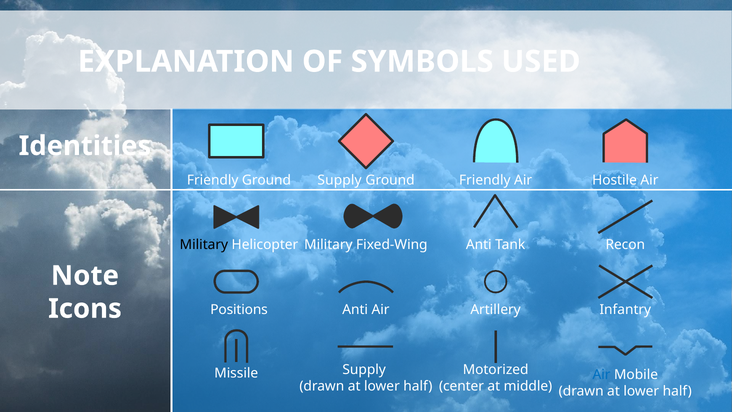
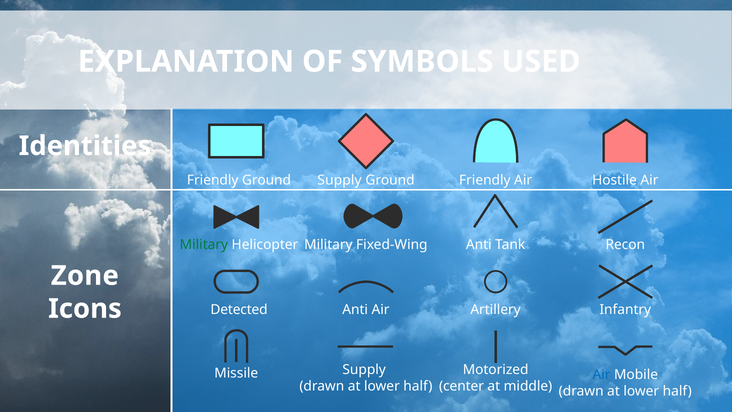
Military colour: black -> green (204, 245)
Note: Note -> Zone (85, 276)
Positions: Positions -> Detected (239, 310)
